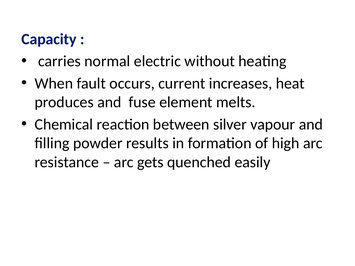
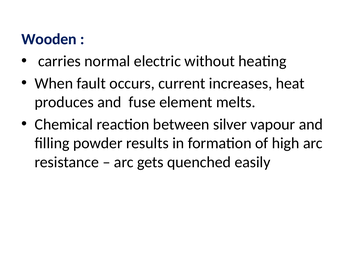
Capacity: Capacity -> Wooden (49, 39)
